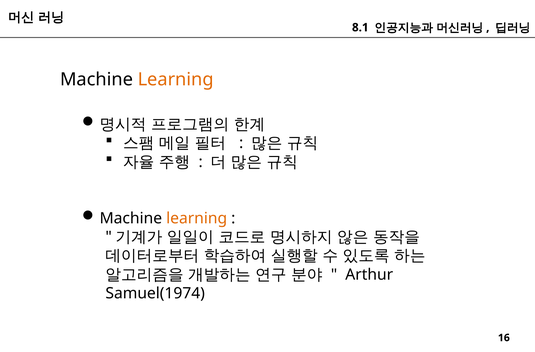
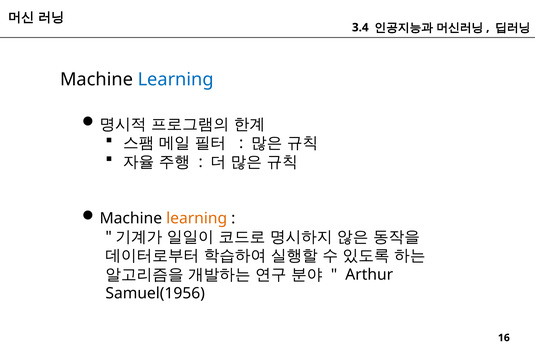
8.1: 8.1 -> 3.4 (360, 27)
Learning colour: orange -> blue (176, 79)
Samuel(1974: Samuel(1974 -> Samuel(1956 (155, 293)
